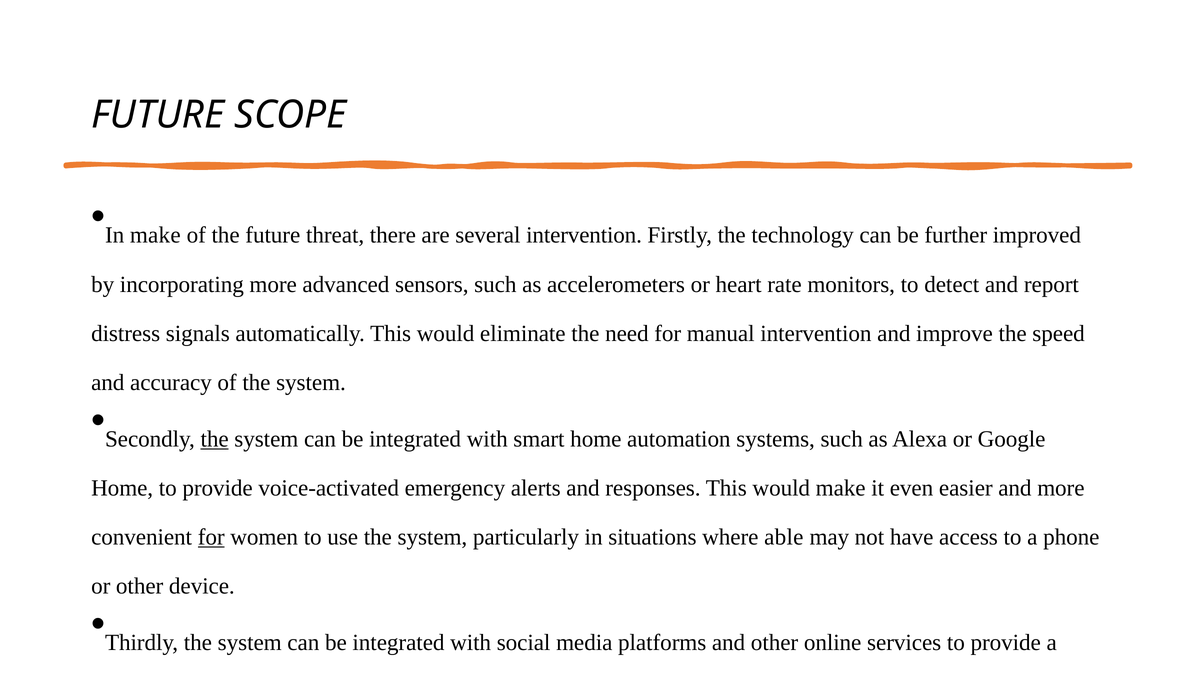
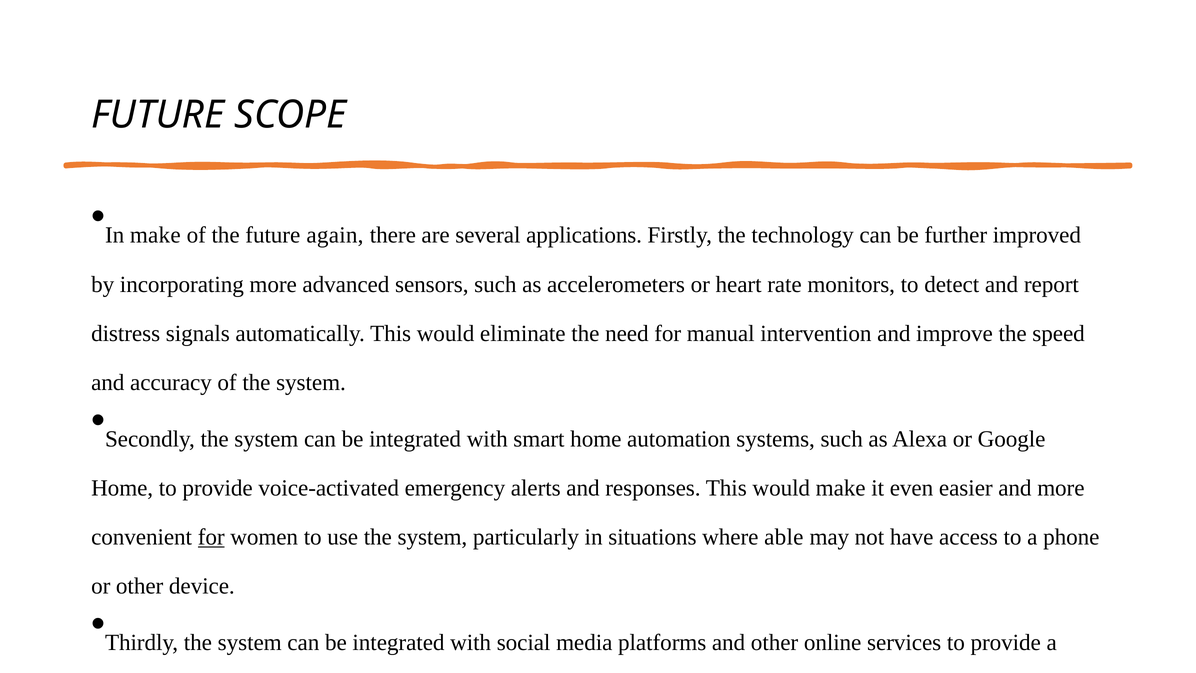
threat: threat -> again (335, 235)
several intervention: intervention -> applications (584, 235)
the underline: present -> none (215, 439)
